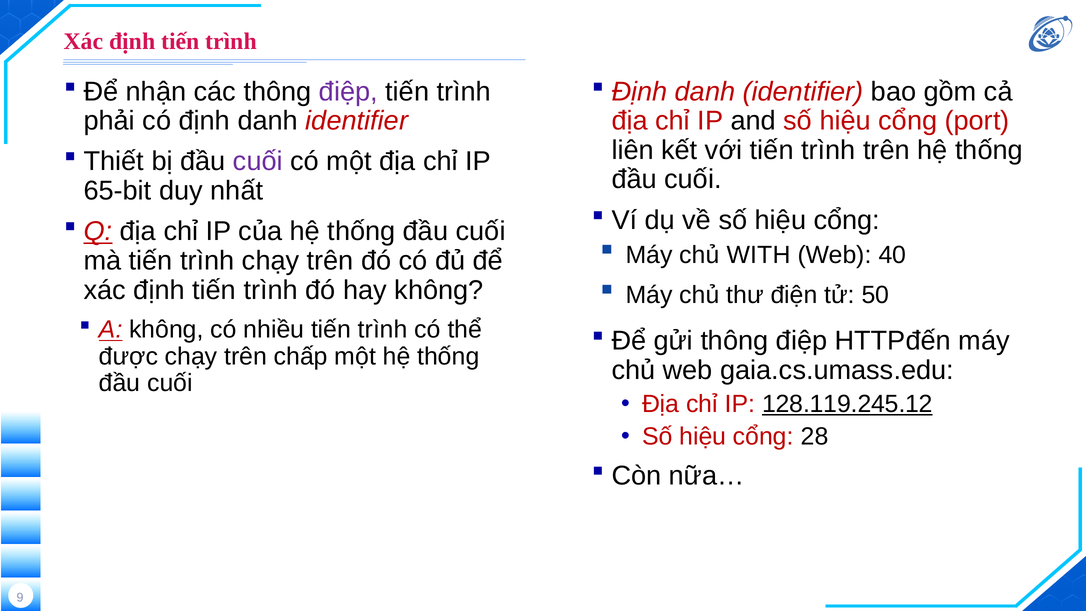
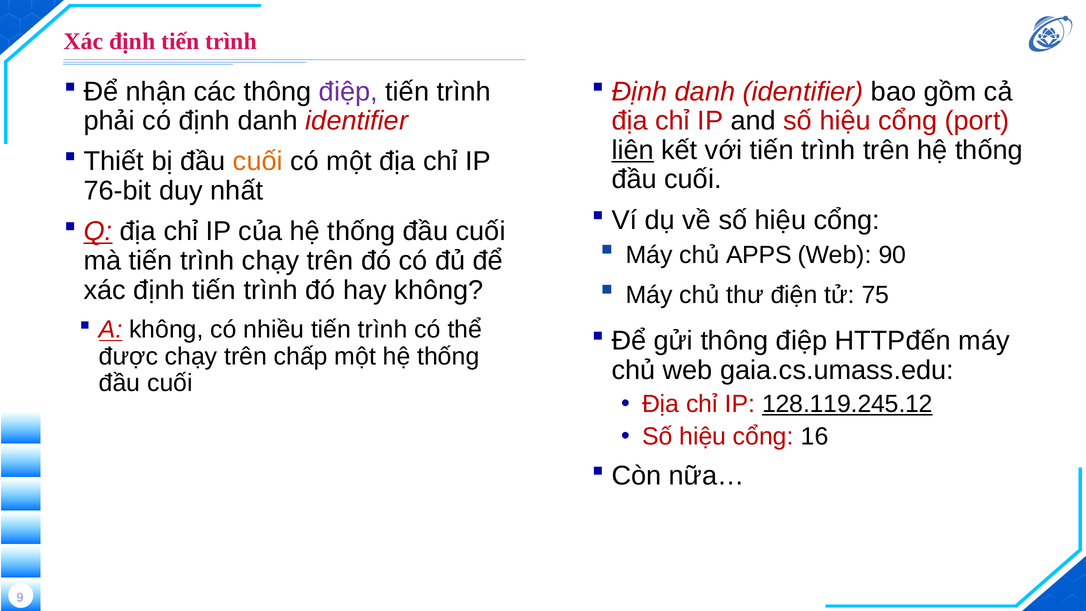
liên underline: none -> present (633, 150)
cuối colour: purple -> orange (258, 161)
65-bit: 65-bit -> 76-bit (118, 191)
WITH: WITH -> APPS (759, 255)
40: 40 -> 90 (892, 255)
50: 50 -> 75 (875, 295)
28: 28 -> 16 (815, 436)
